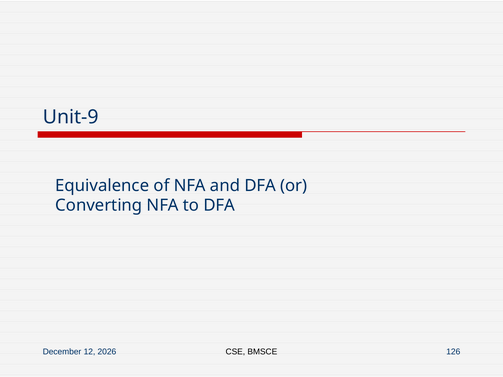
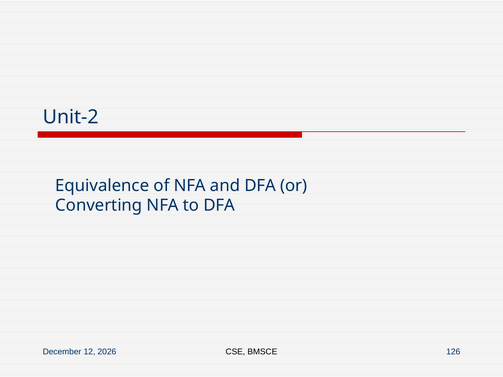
Unit-9: Unit-9 -> Unit-2 (71, 117)
